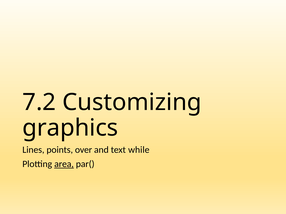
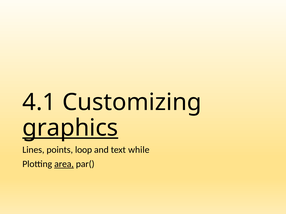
7.2: 7.2 -> 4.1 (39, 103)
graphics underline: none -> present (70, 128)
over: over -> loop (84, 150)
